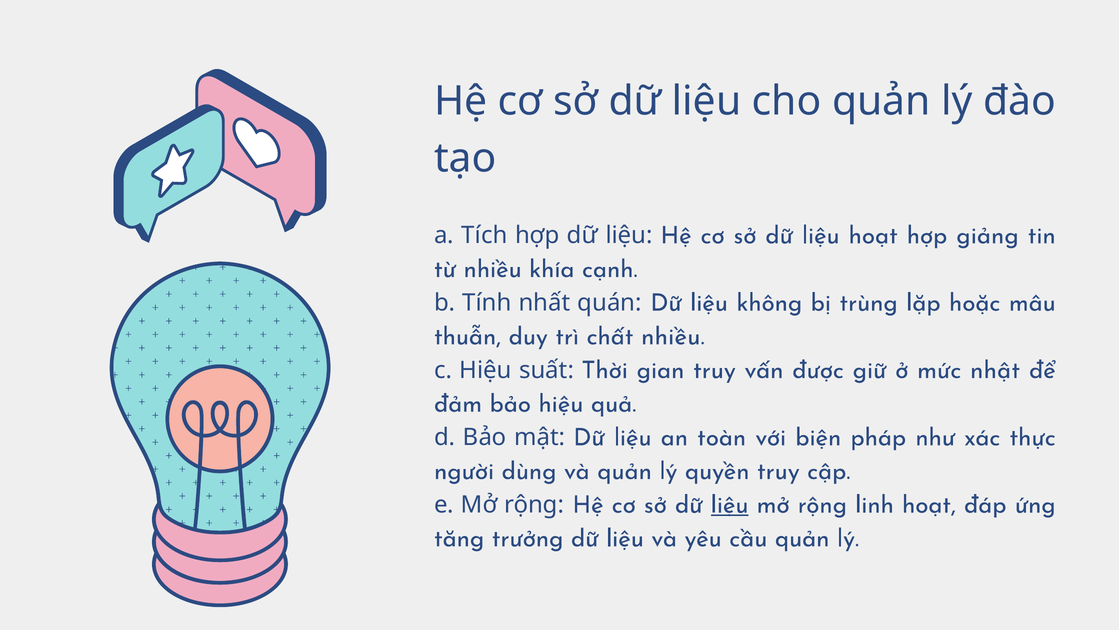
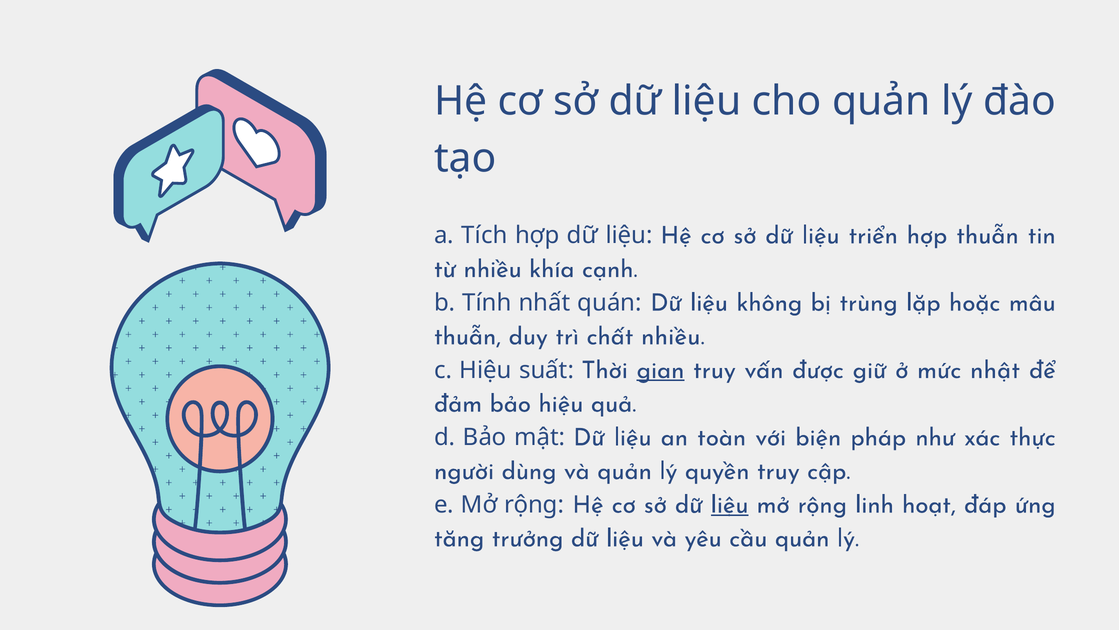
liệu hoạt: hoạt -> triển (873, 235)
hợp giảng: giảng -> thuẫn (988, 235)
gian underline: none -> present (660, 370)
